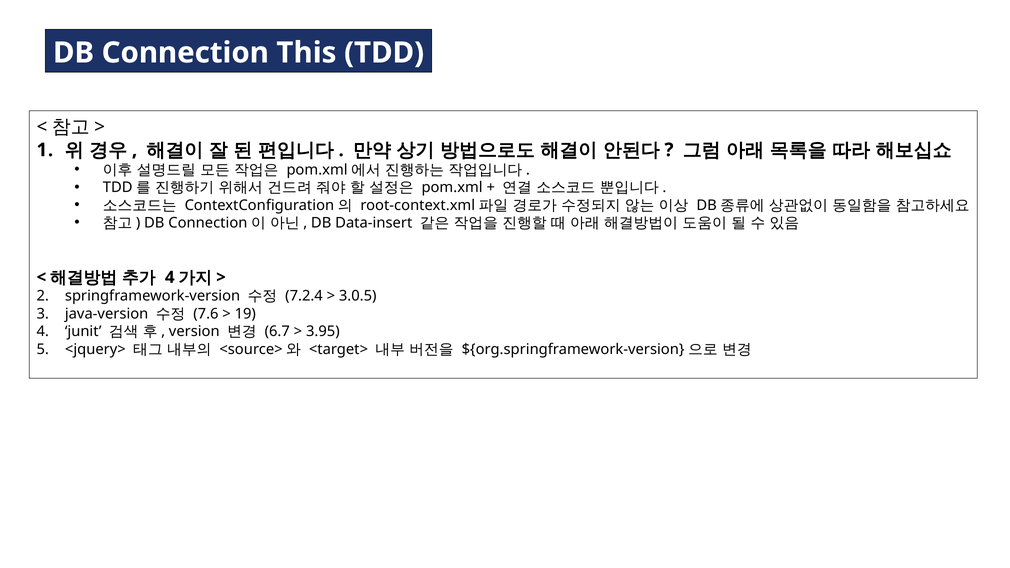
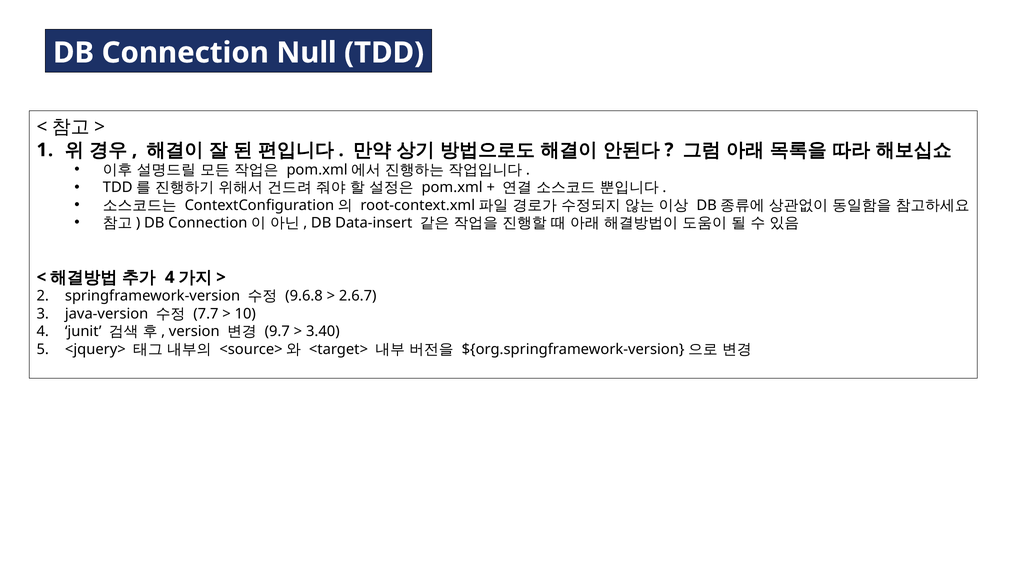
This: This -> Null (307, 53)
7.2.4: 7.2.4 -> 9.6.8 (304, 296)
3.0.5: 3.0.5 -> 2.6.7 (358, 296)
7.6: 7.6 -> 7.7 (206, 314)
19: 19 -> 10 (245, 314)
6.7: 6.7 -> 9.7 (277, 332)
3.95: 3.95 -> 3.40 (323, 332)
